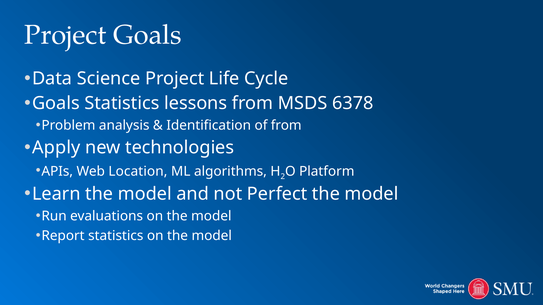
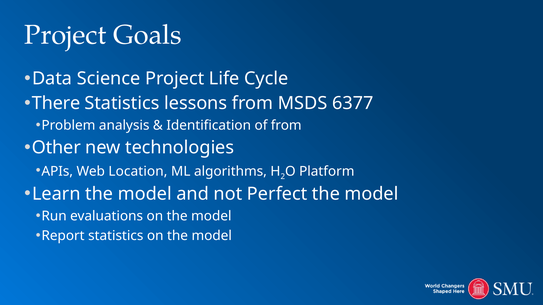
Goals: Goals -> There (56, 103)
6378: 6378 -> 6377 (353, 103)
Apply: Apply -> Other (56, 148)
